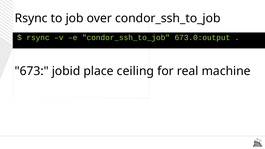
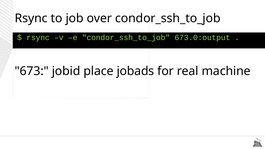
ceiling: ceiling -> jobads (135, 71)
